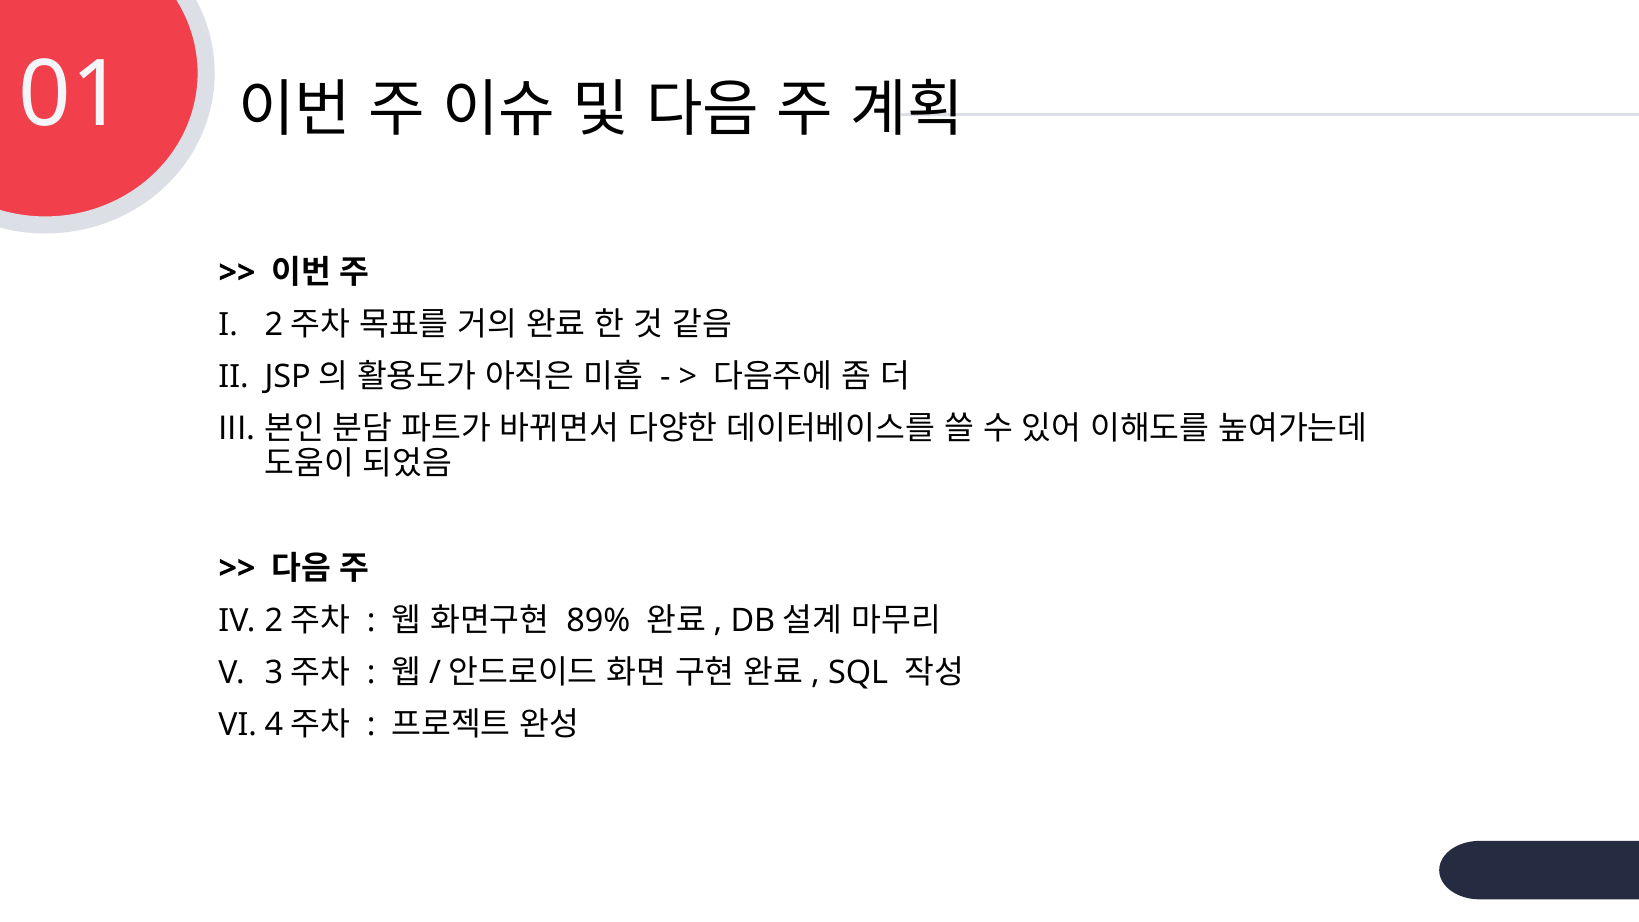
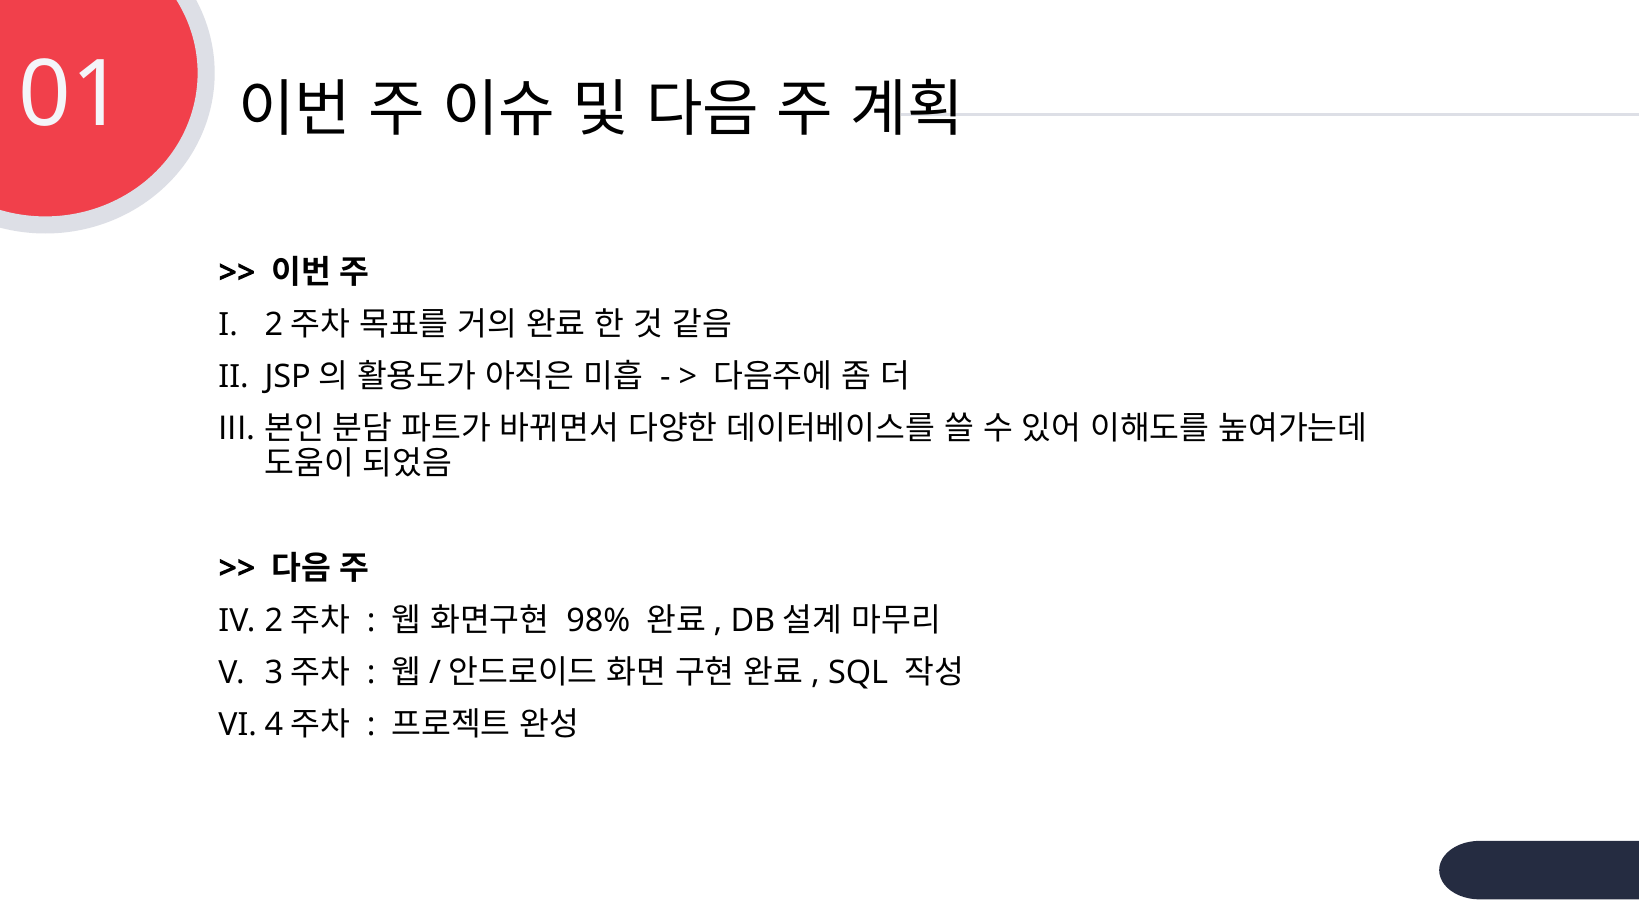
89%: 89% -> 98% (598, 620)
